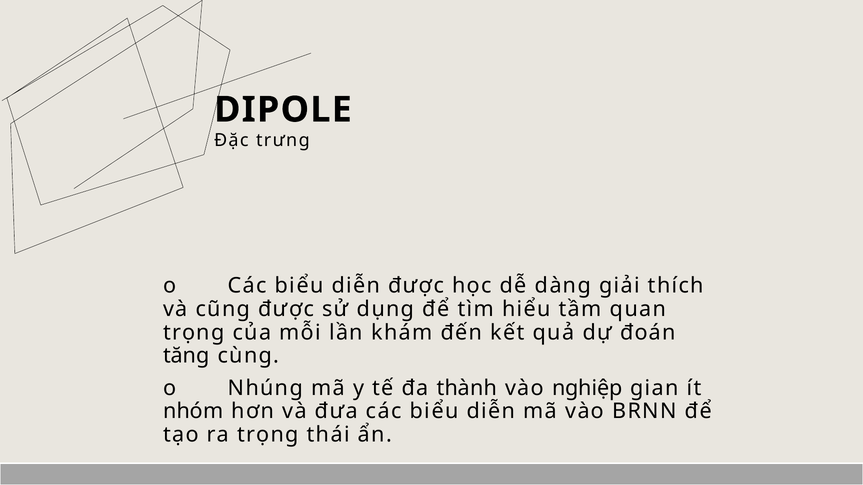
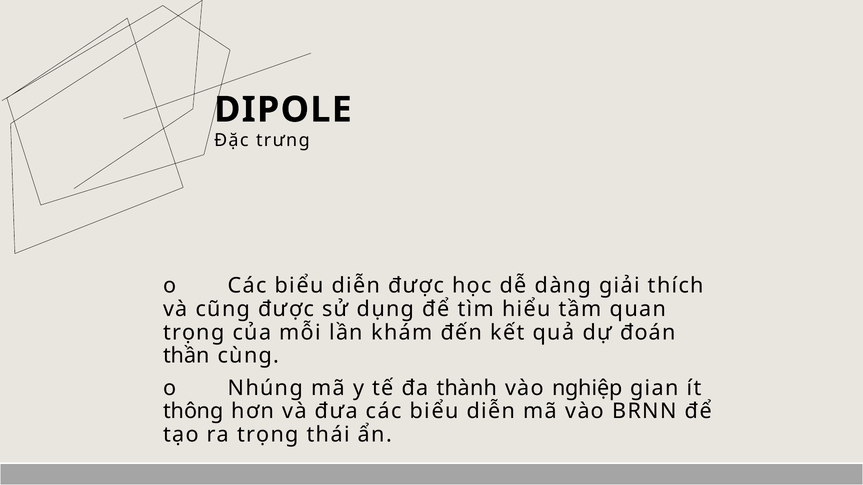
tăng: tăng -> thần (186, 356)
nhóm: nhóm -> thông (193, 412)
